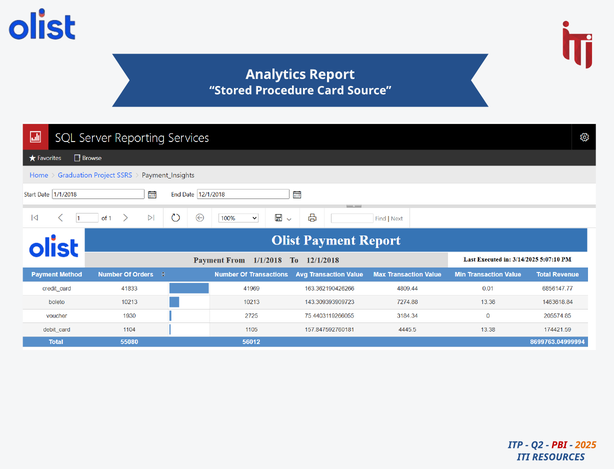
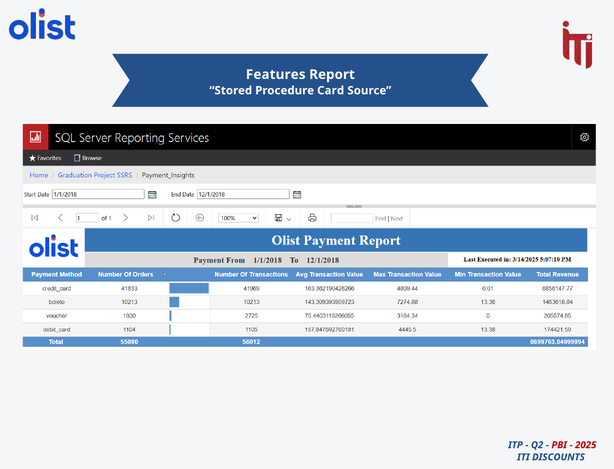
Analytics: Analytics -> Features (276, 75)
2025 colour: orange -> red (586, 446)
RESOURCES: RESOURCES -> DISCOUNTS (559, 458)
